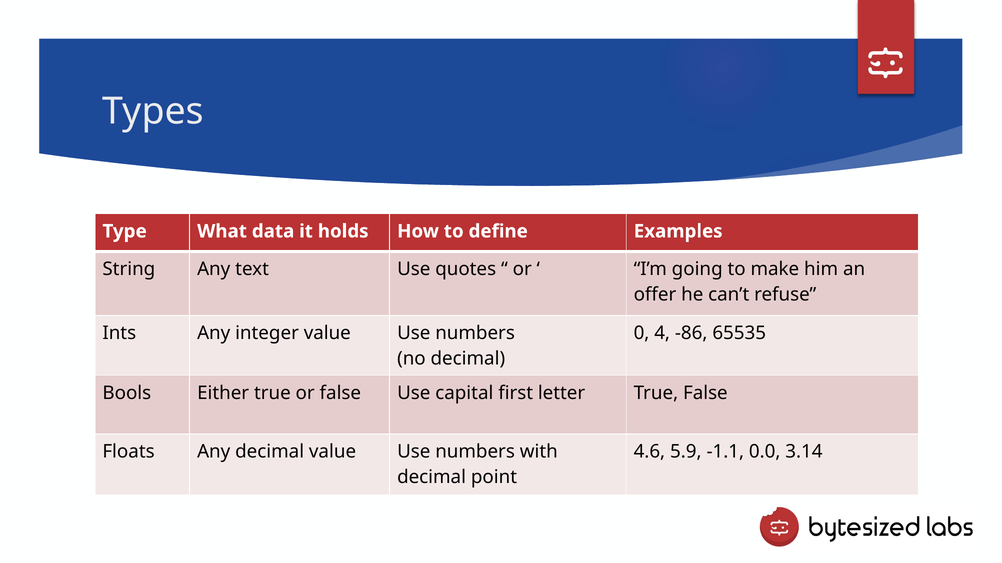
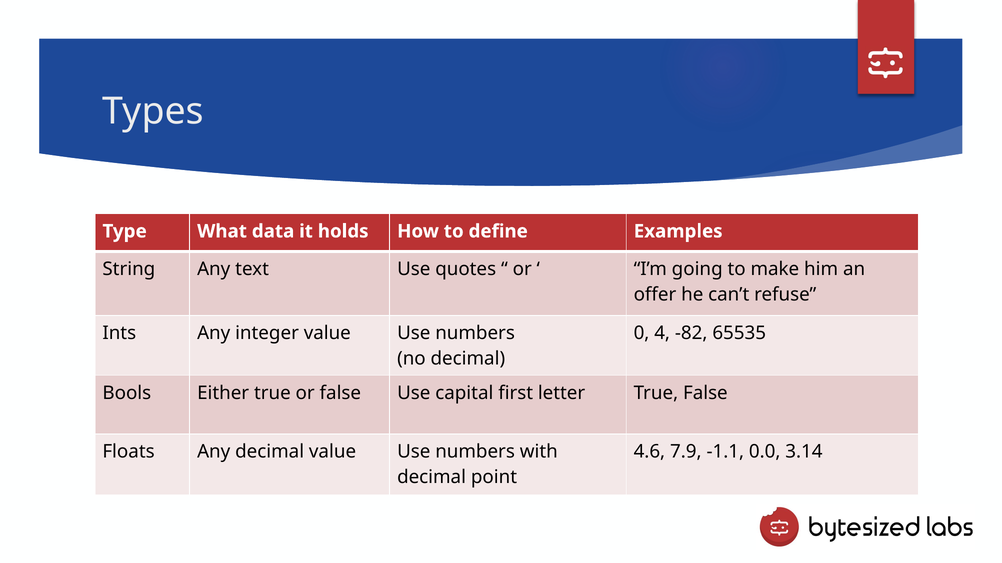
-86: -86 -> -82 (691, 333)
5.9: 5.9 -> 7.9 (686, 452)
